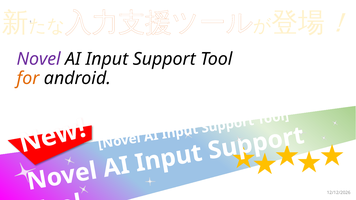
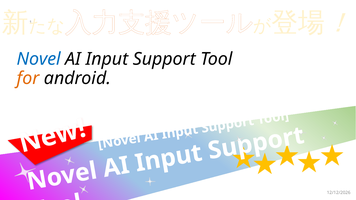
Novel colour: purple -> blue (39, 59)
